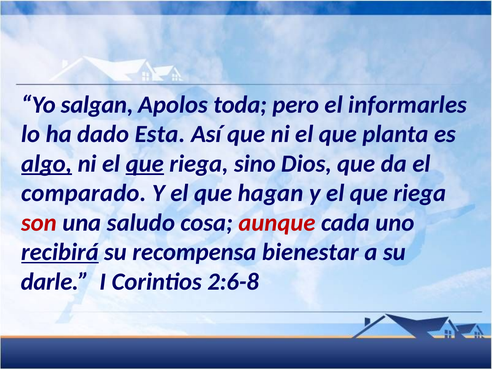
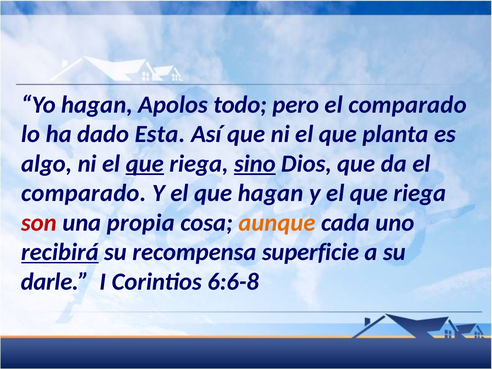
Yo salgan: salgan -> hagan (97, 105)
toda: toda -> todo (240, 105)
pero el informarles: informarles -> comparado (408, 105)
algo underline: present -> none (47, 164)
sino underline: none -> present (255, 164)
saludo: saludo -> propia (141, 223)
aunque colour: red -> orange (277, 223)
bienestar: bienestar -> superficie (311, 252)
2:6-8: 2:6-8 -> 6:6-8 (233, 282)
